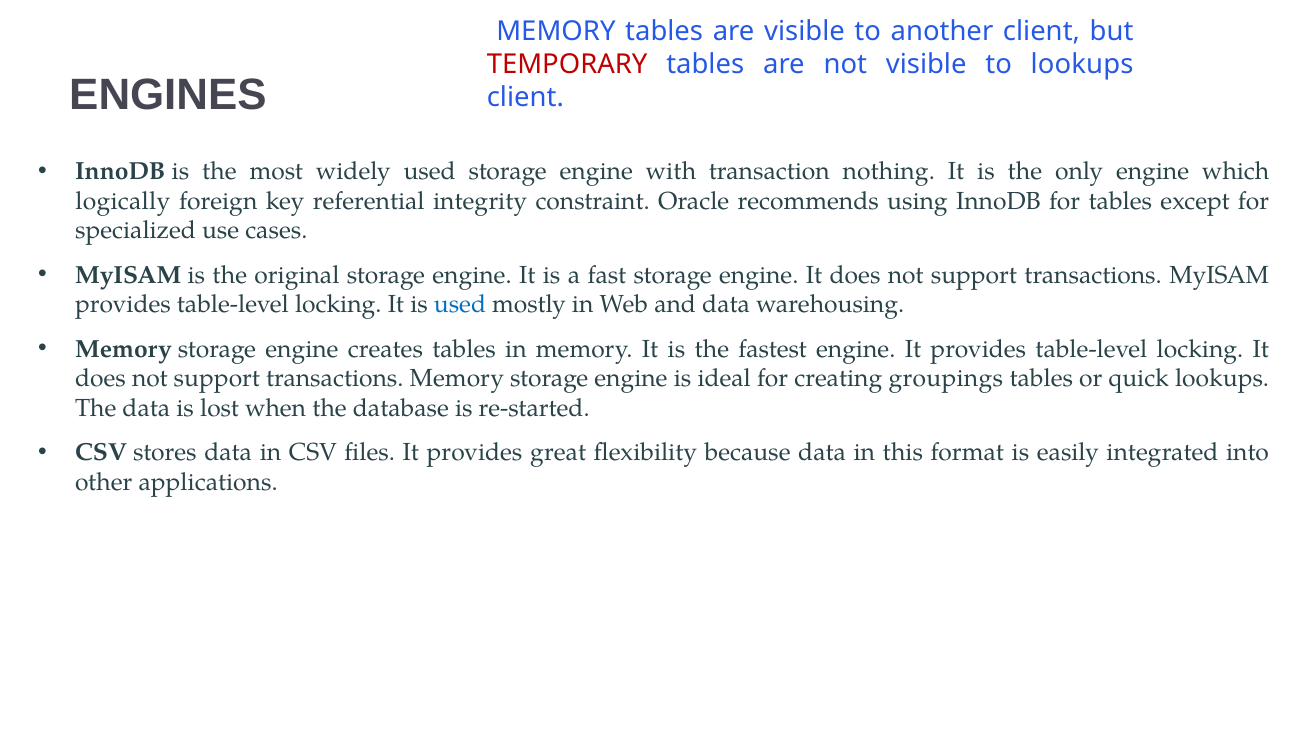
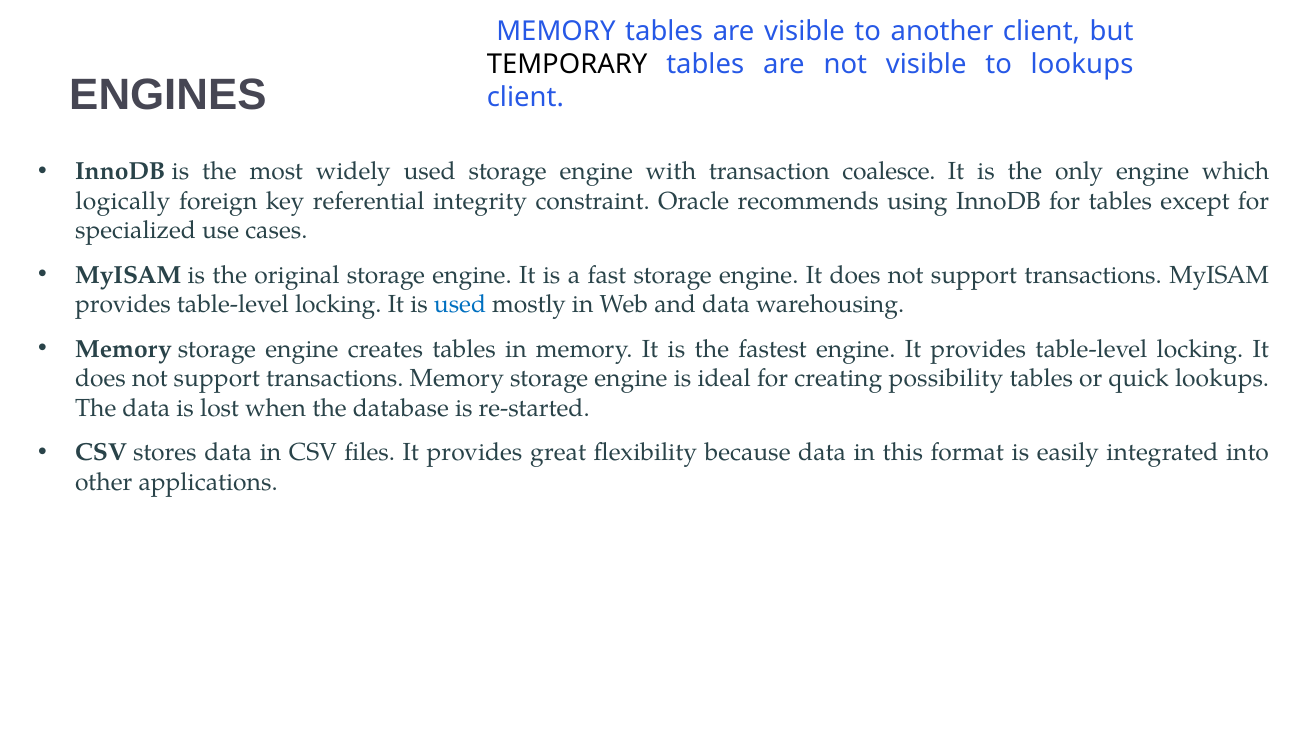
TEMPORARY colour: red -> black (567, 64)
nothing: nothing -> coalesce (889, 172)
groupings: groupings -> possibility (946, 379)
